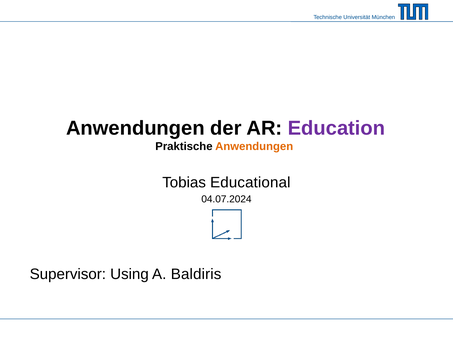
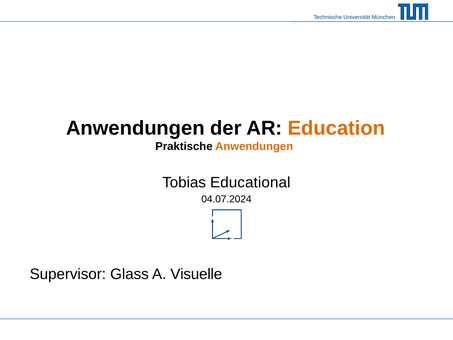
Education colour: purple -> orange (337, 128)
Using: Using -> Glass (129, 274)
Baldiris: Baldiris -> Visuelle (196, 274)
